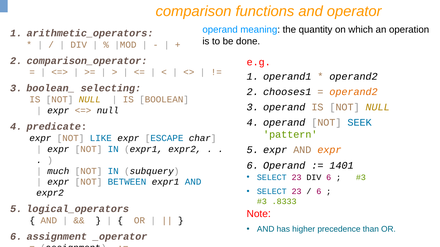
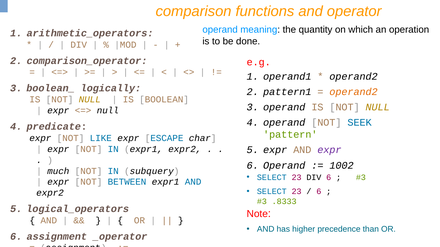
selecting: selecting -> logically (111, 88)
chooses1: chooses1 -> pattern1 (287, 92)
expr colour: orange -> purple (329, 150)
1401: 1401 -> 1002 (342, 166)
